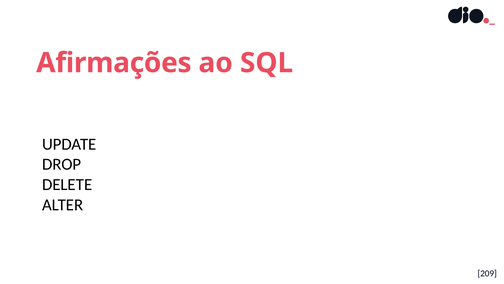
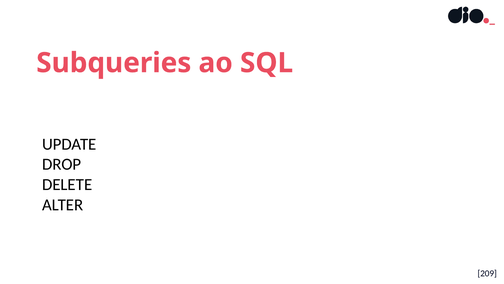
Afirmações: Afirmações -> Subqueries (114, 63)
